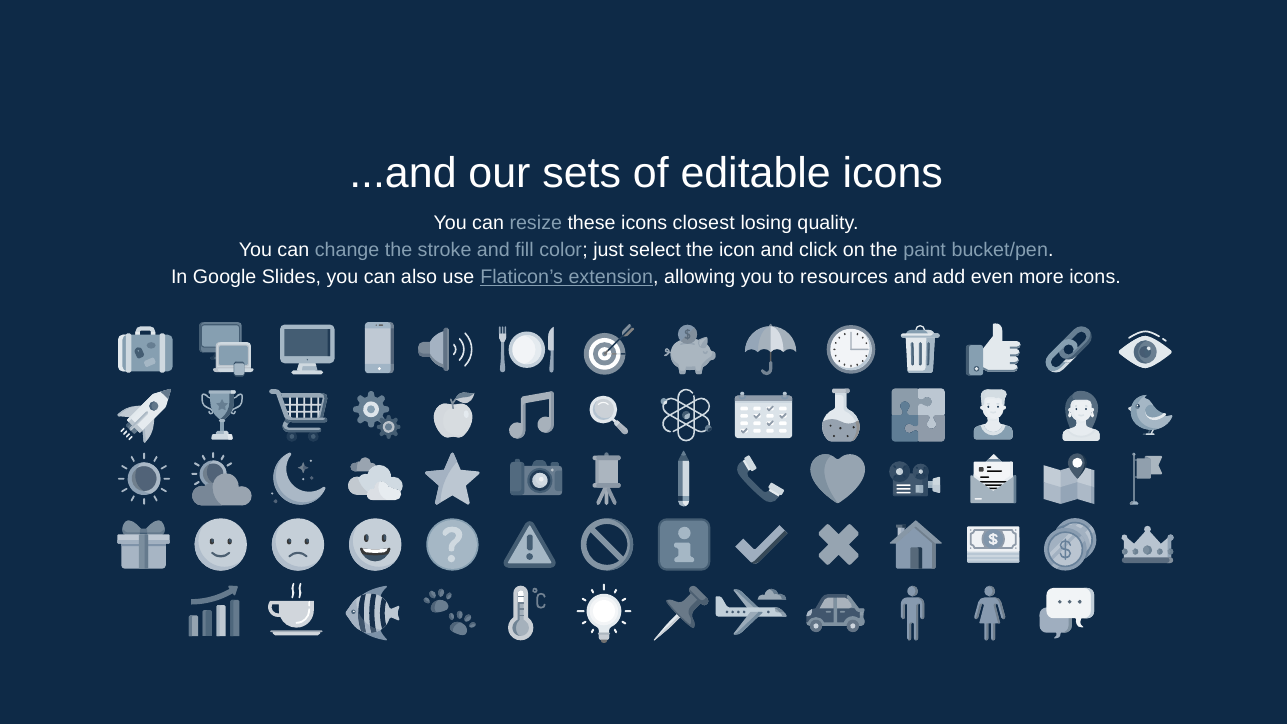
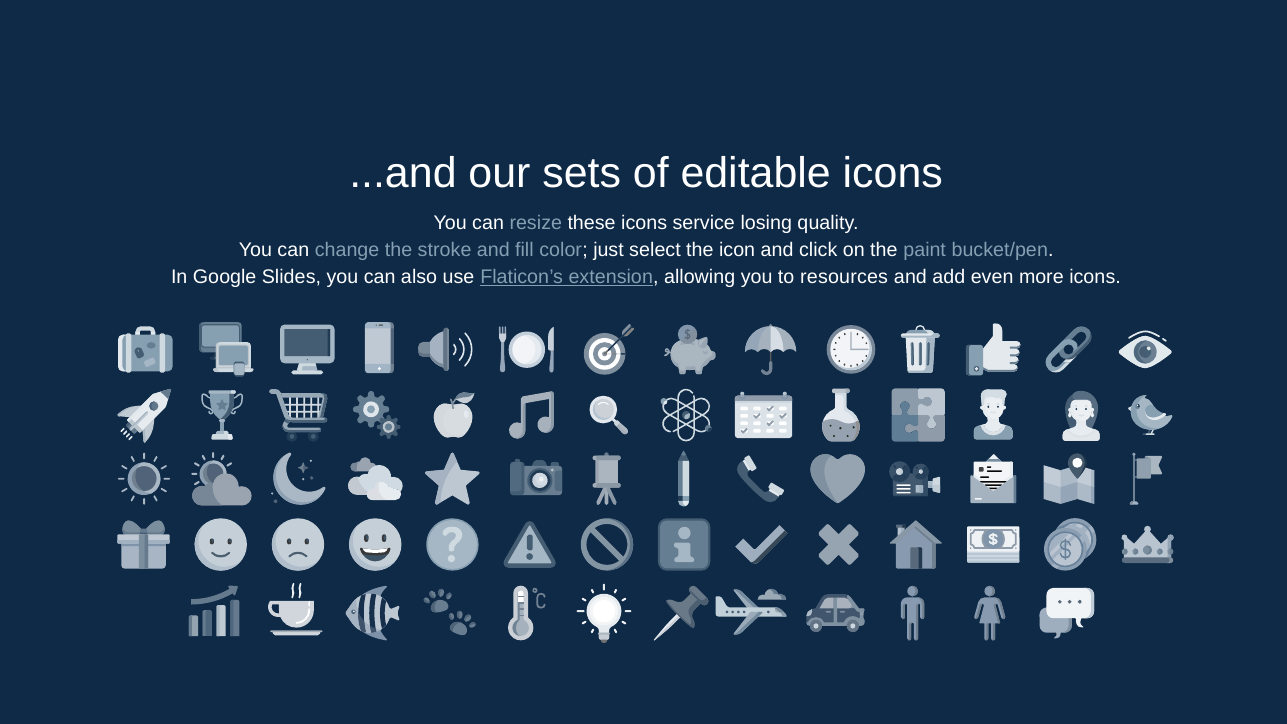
closest: closest -> service (704, 223)
